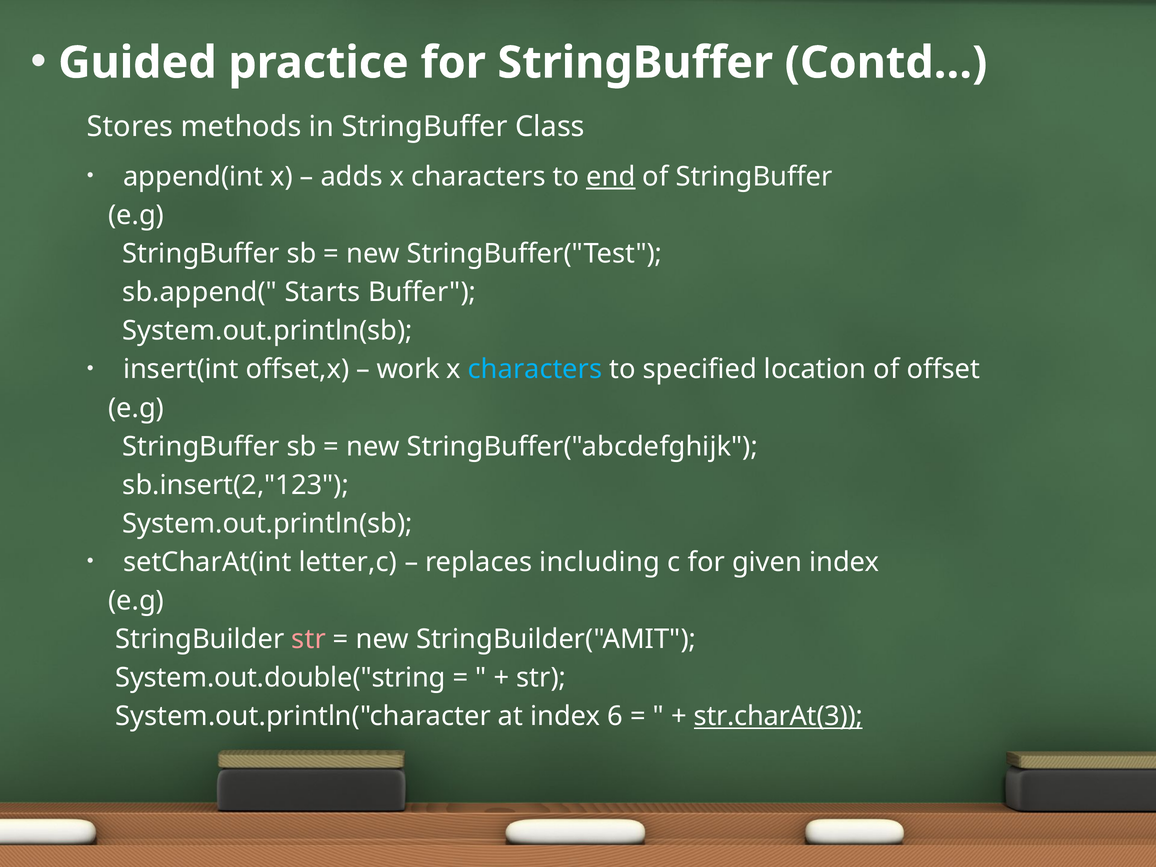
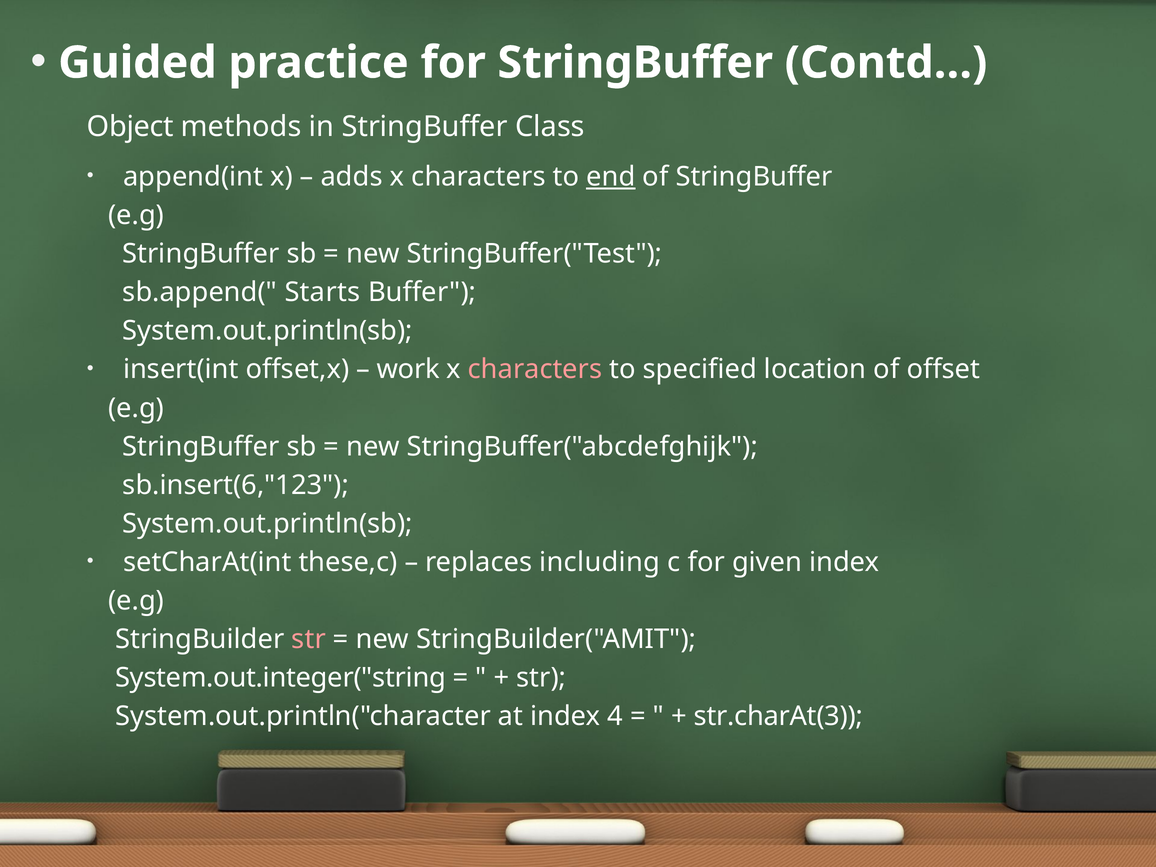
Stores: Stores -> Object (130, 127)
characters colour: light blue -> pink (535, 369)
sb.insert(2,"123: sb.insert(2,"123 -> sb.insert(6,"123 (236, 485)
letter,c: letter,c -> these,c (348, 562)
System.out.double("string: System.out.double("string -> System.out.integer("string (281, 678)
6: 6 -> 4 (615, 716)
str.charAt(3 underline: present -> none (778, 716)
